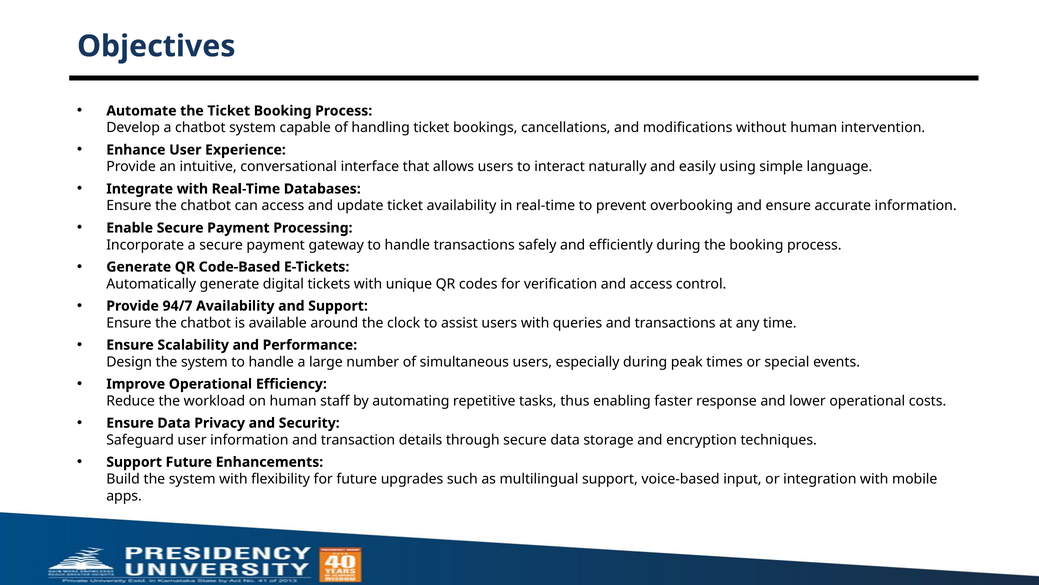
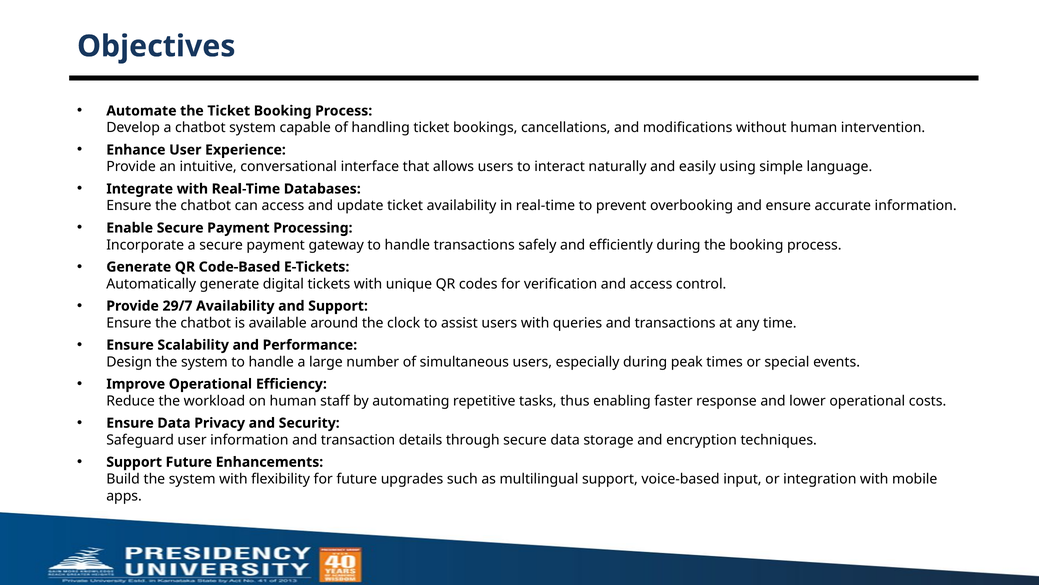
94/7: 94/7 -> 29/7 (178, 306)
